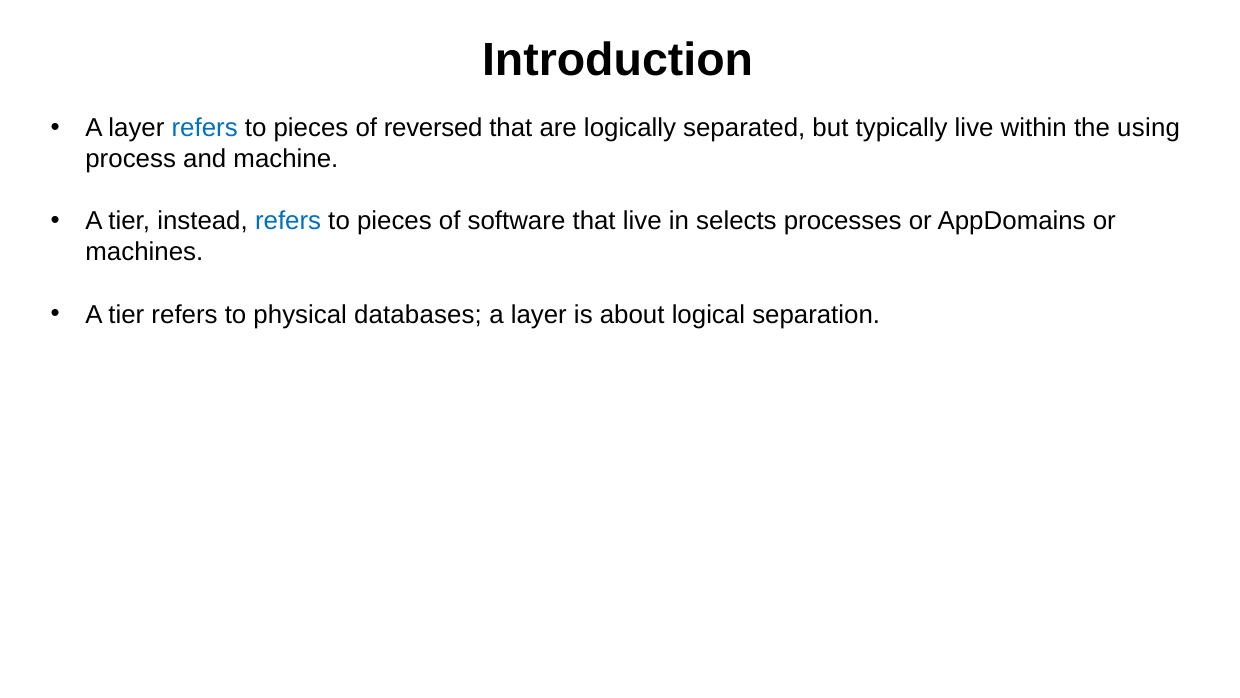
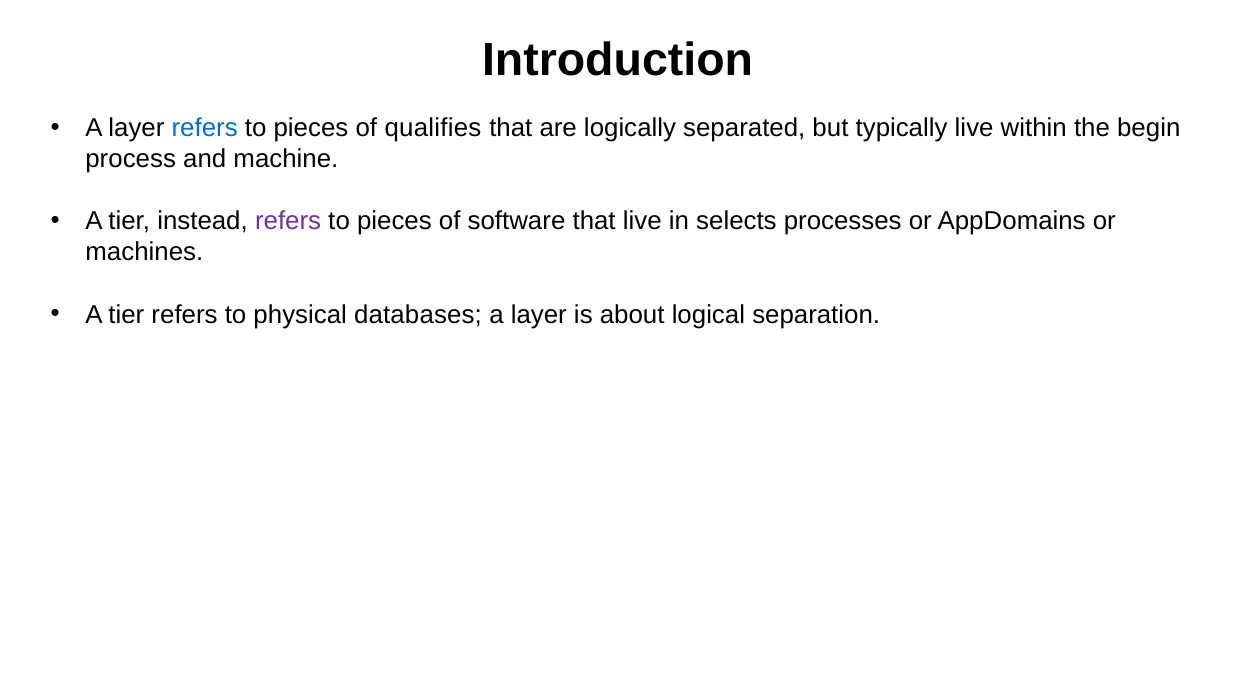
reversed: reversed -> qualifies (433, 128)
using: using -> begin (1149, 128)
refers colour: blue -> purple (288, 221)
